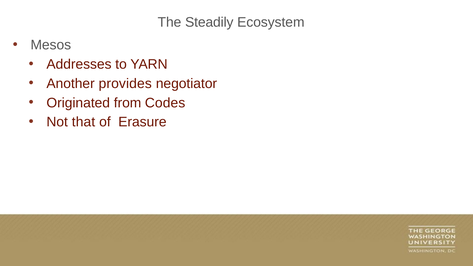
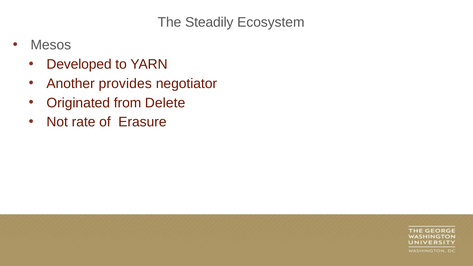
Addresses: Addresses -> Developed (79, 64)
Codes: Codes -> Delete (165, 103)
that: that -> rate (84, 122)
